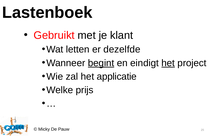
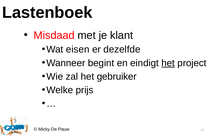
Gebruikt: Gebruikt -> Misdaad (54, 35)
letten: letten -> eisen (78, 49)
begint underline: present -> none (101, 63)
applicatie: applicatie -> gebruiker (117, 76)
